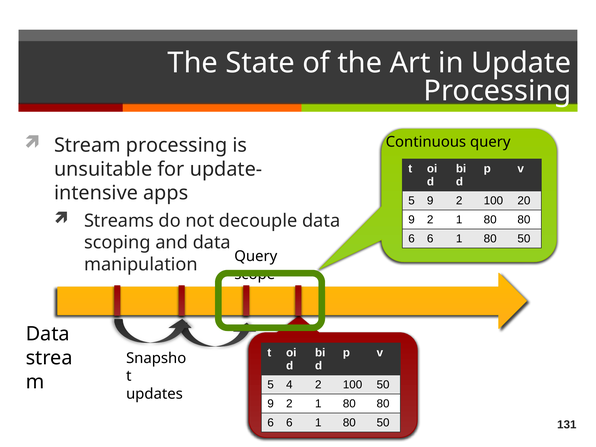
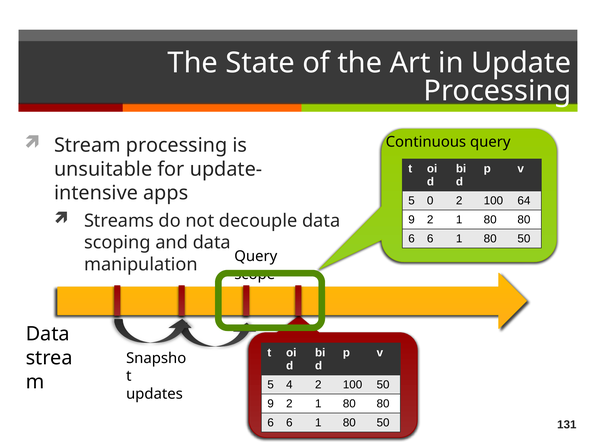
5 9: 9 -> 0 (430, 201)
20: 20 -> 64 (524, 201)
